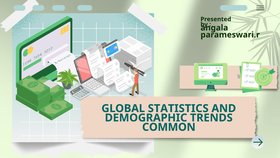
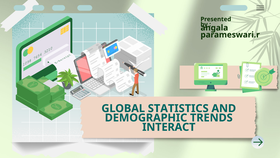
COMMON: COMMON -> INTERACT (169, 127)
